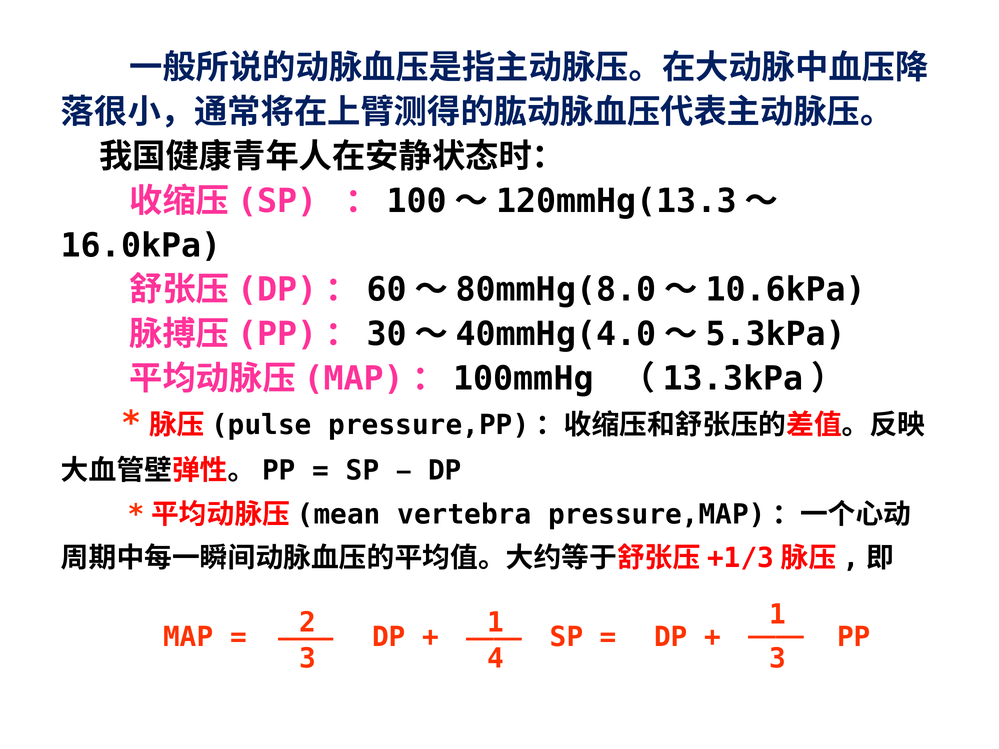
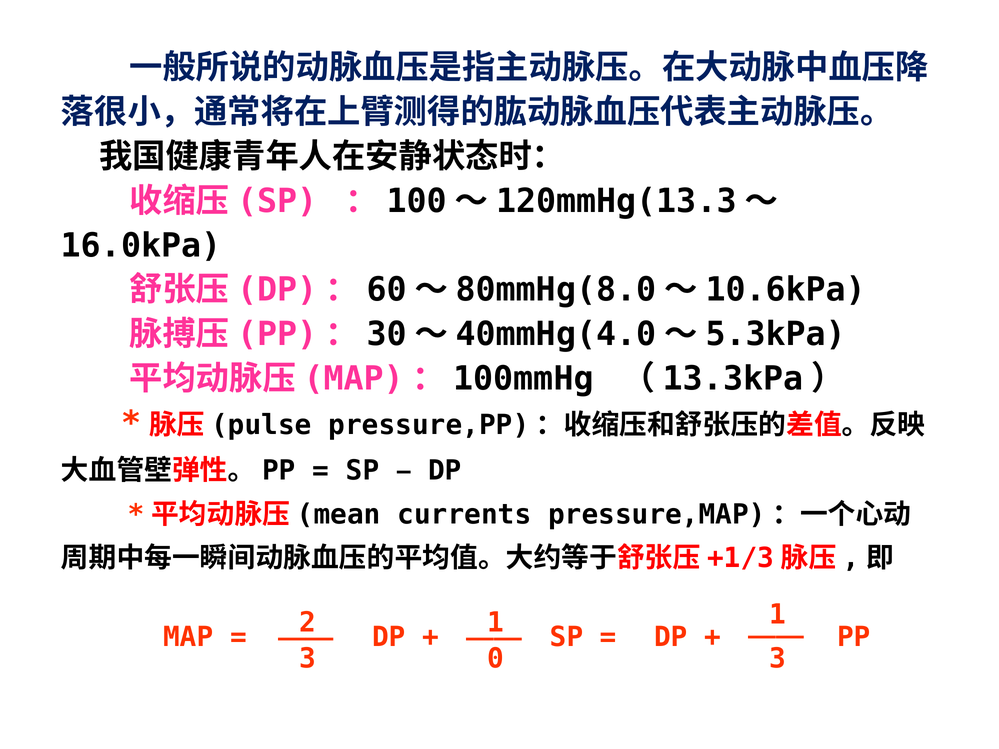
vertebra: vertebra -> currents (464, 515)
4: 4 -> 0 (496, 659)
